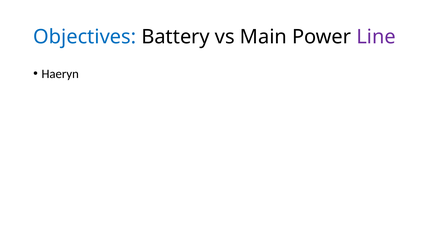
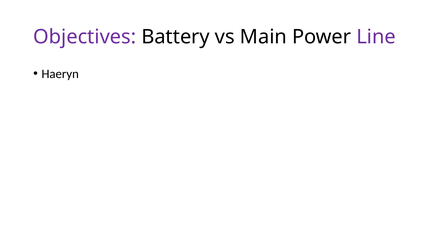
Objectives colour: blue -> purple (85, 37)
